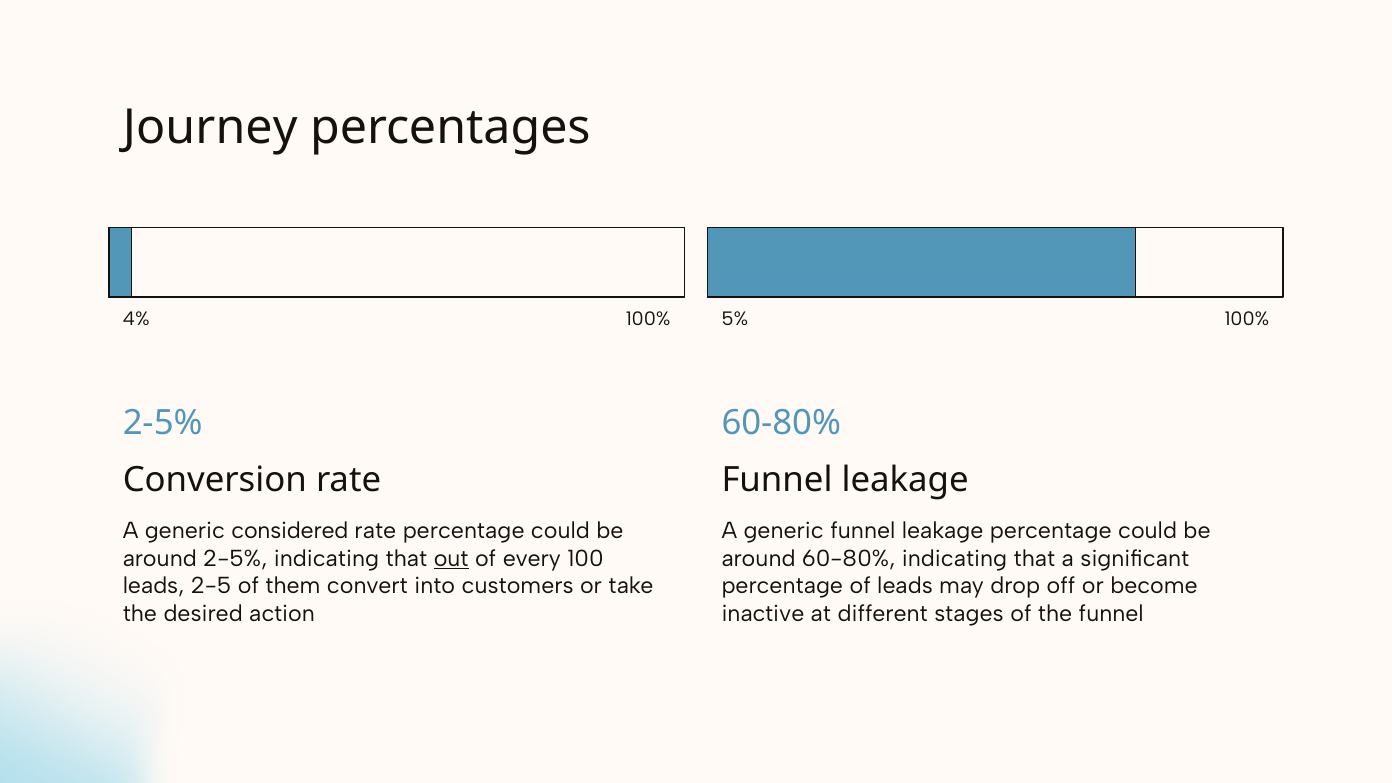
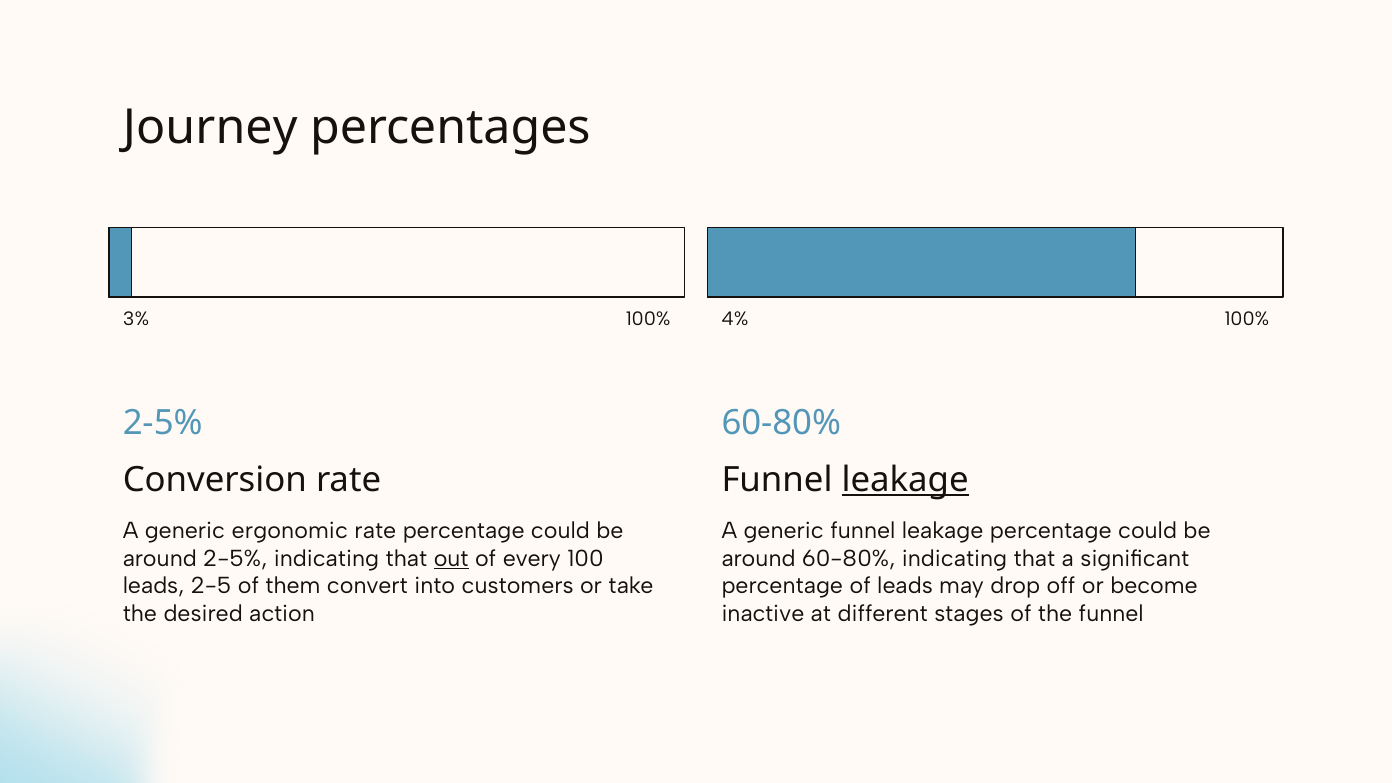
4%: 4% -> 3% (136, 319)
5%: 5% -> 4% (735, 319)
leakage underline: none -> present (905, 480)
considered: considered -> ergonomic (290, 531)
